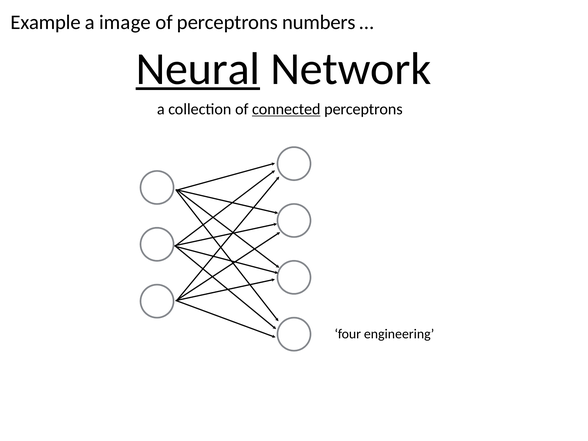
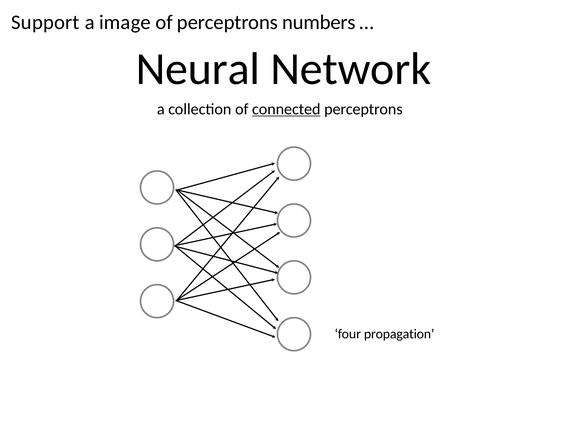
Example: Example -> Support (45, 22)
Neural underline: present -> none (198, 69)
engineering: engineering -> propagation (399, 334)
